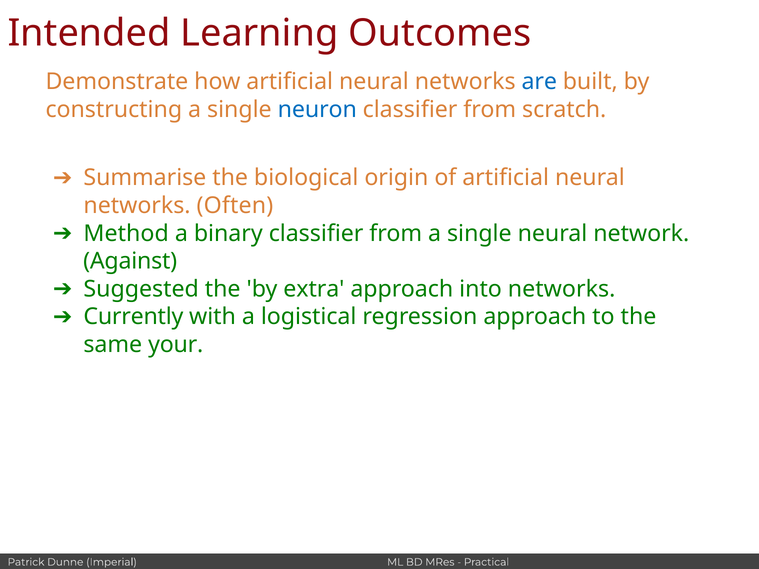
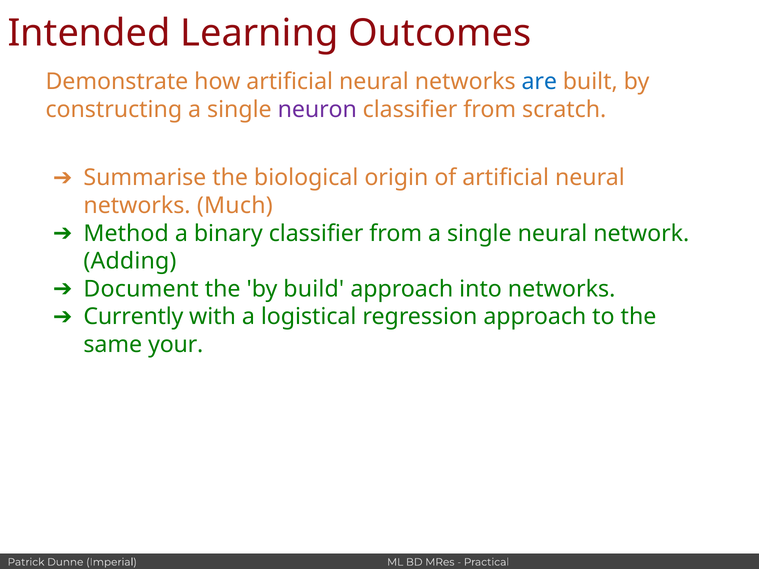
neuron colour: blue -> purple (317, 110)
Often: Often -> Much (235, 206)
Against: Against -> Adding (130, 261)
Suggested: Suggested -> Document (141, 289)
extra: extra -> build (314, 289)
